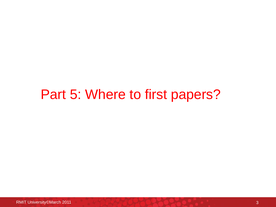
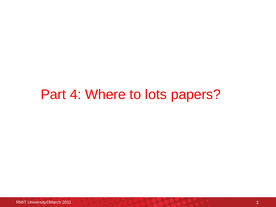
5: 5 -> 4 (76, 95)
first: first -> lots (156, 95)
